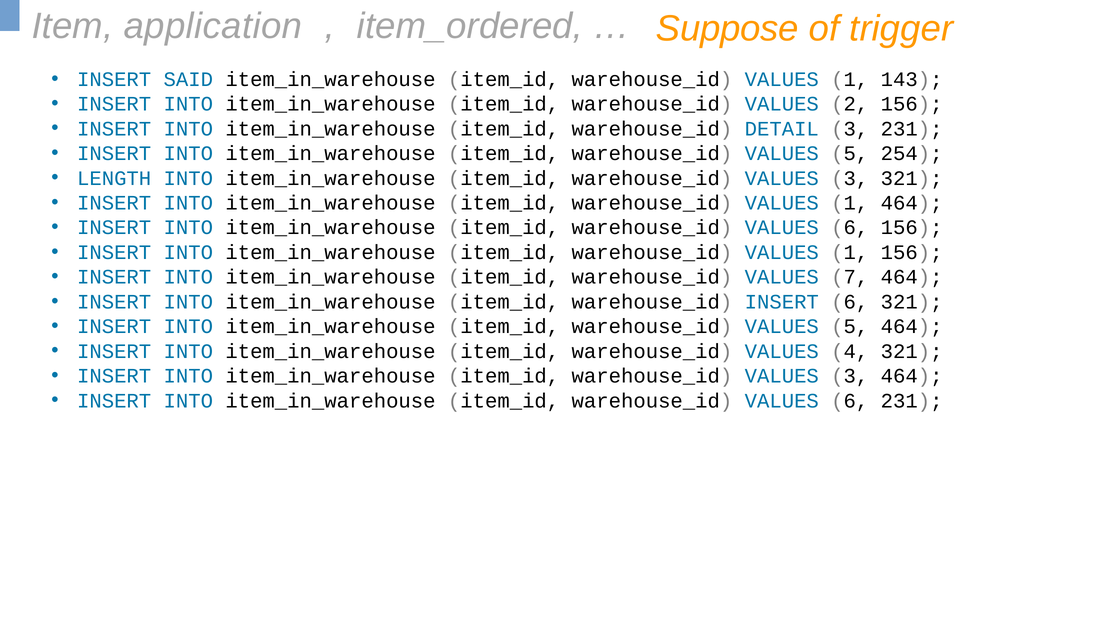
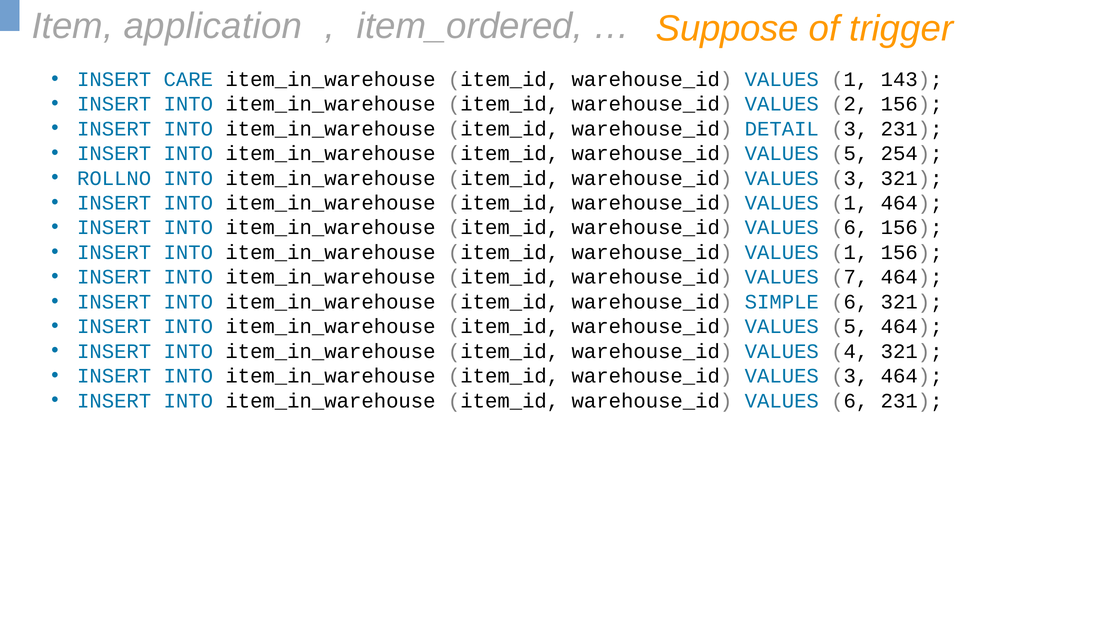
SAID: SAID -> CARE (188, 79)
LENGTH: LENGTH -> ROLLNO (114, 178)
warehouse_id INSERT: INSERT -> SIMPLE (782, 302)
